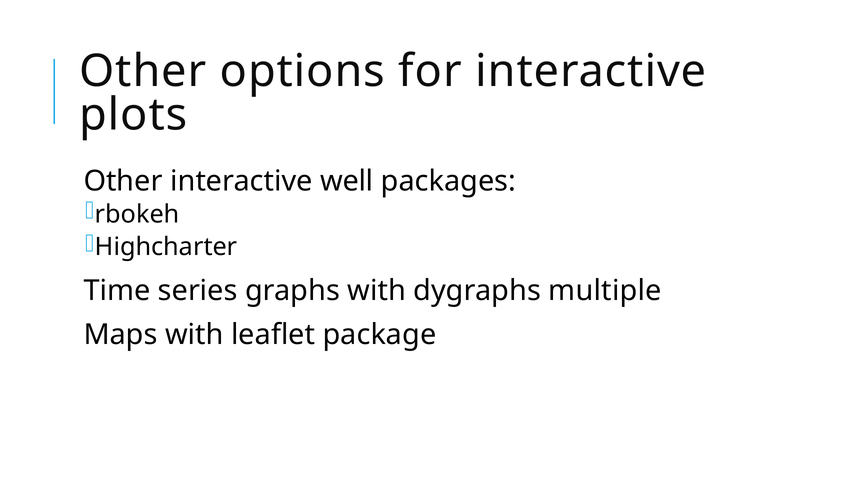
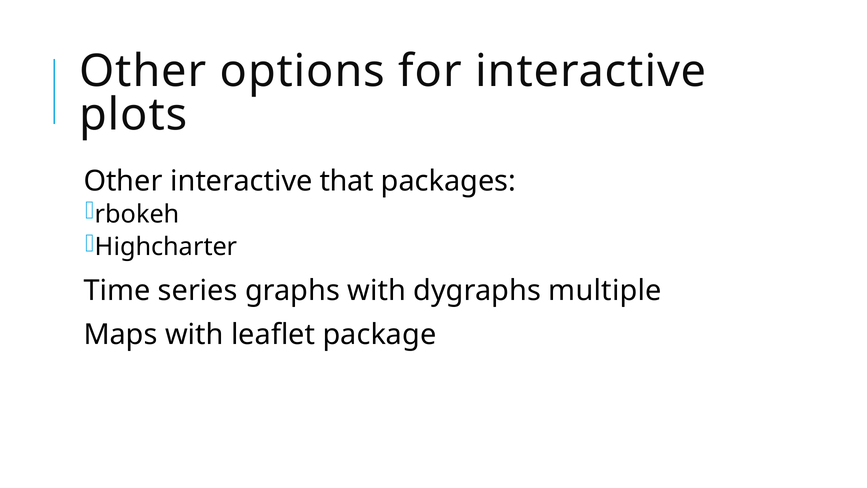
well: well -> that (347, 181)
